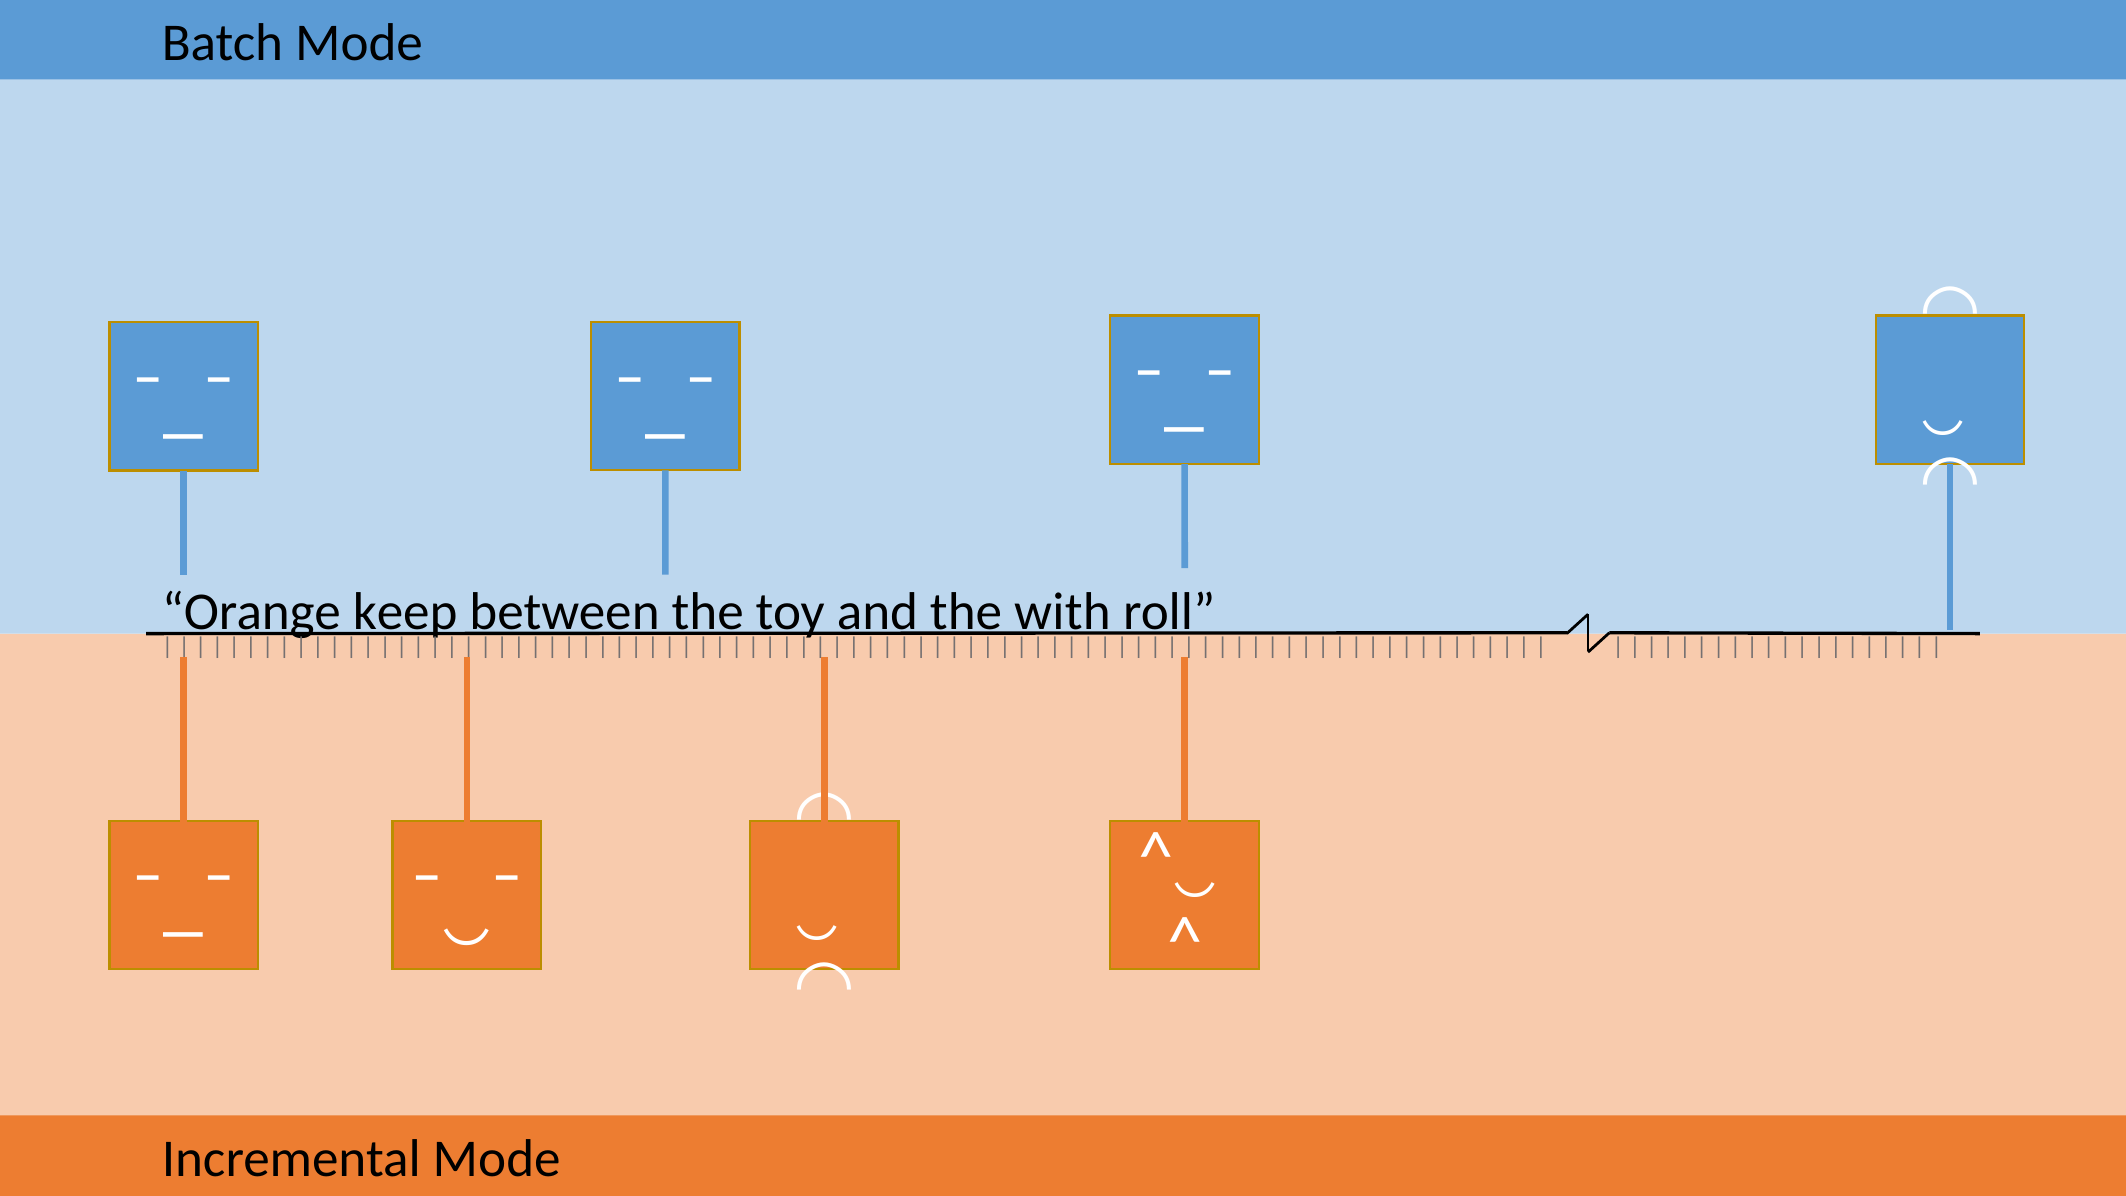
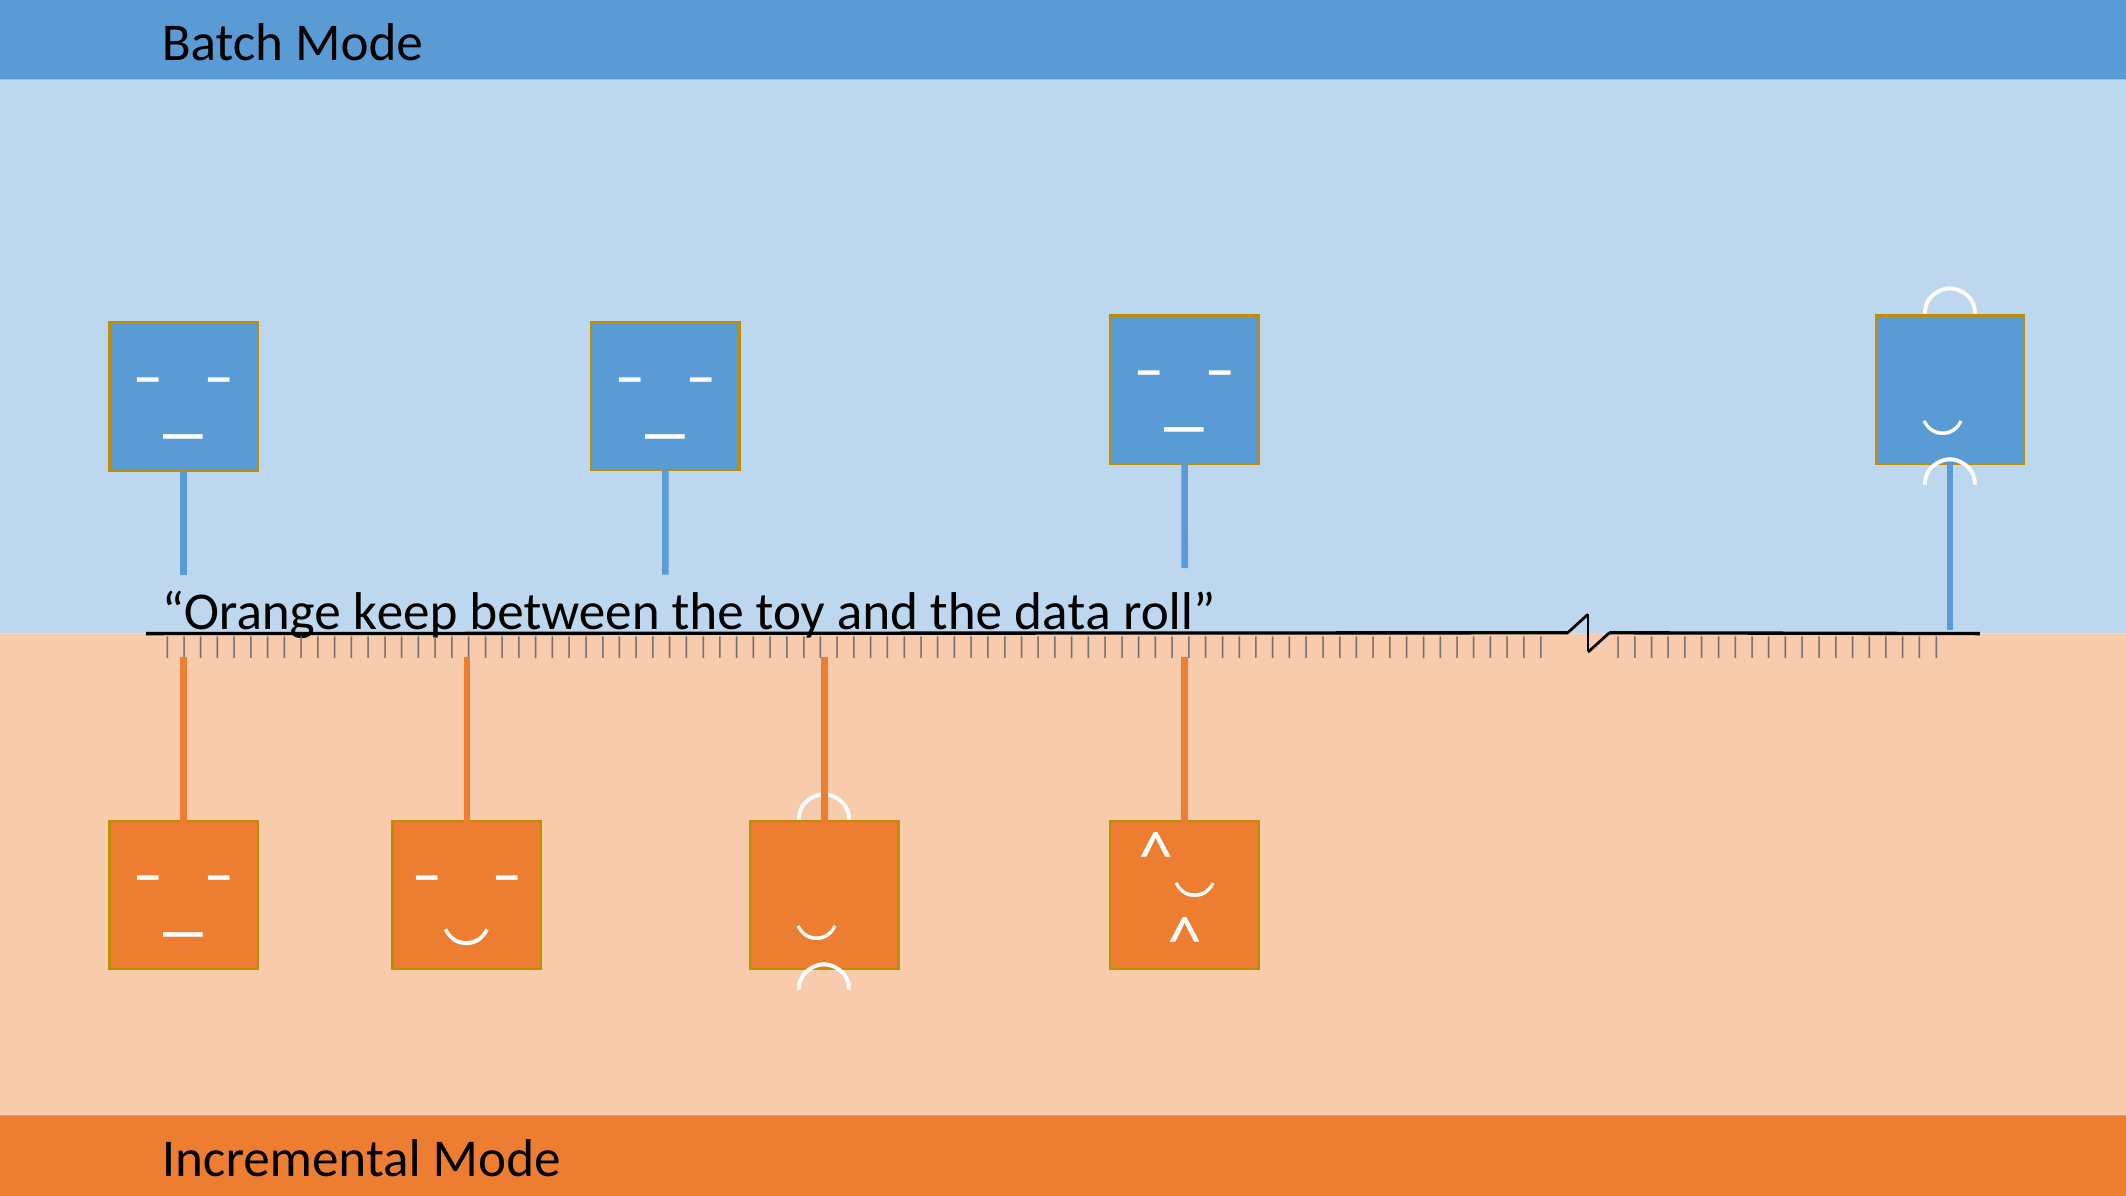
with: with -> data (1063, 612)
